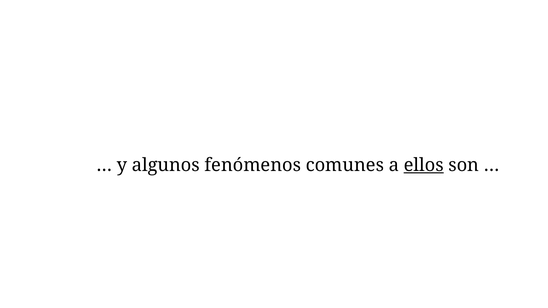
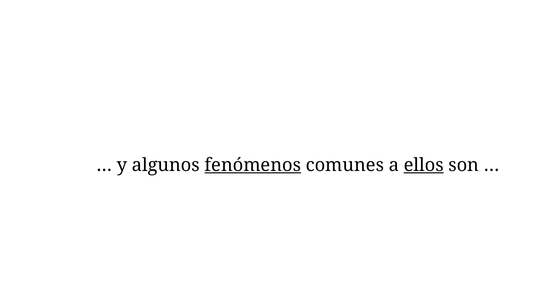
fenómenos underline: none -> present (253, 165)
